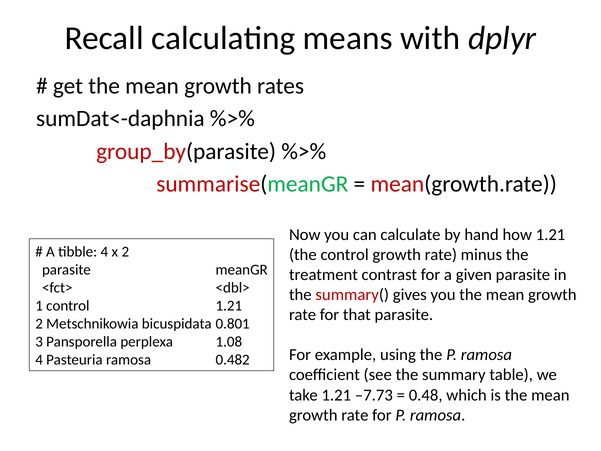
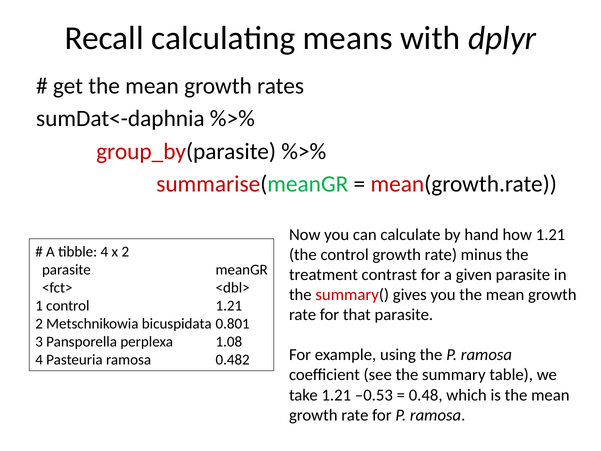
–7.73: –7.73 -> –0.53 (374, 395)
